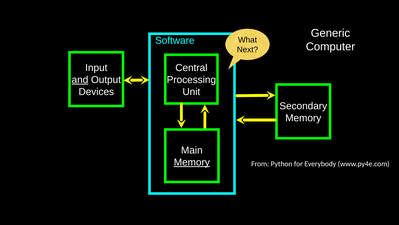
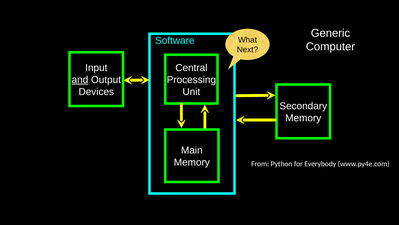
Memory underline: present -> none (192, 162)
